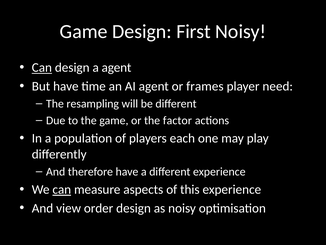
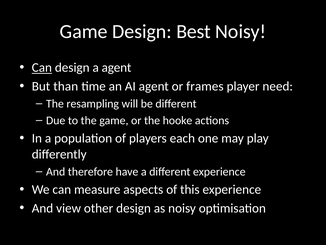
First: First -> Best (194, 32)
But have: have -> than (66, 86)
factor: factor -> hooke (178, 120)
can underline: present -> none (62, 189)
order: order -> other (99, 208)
